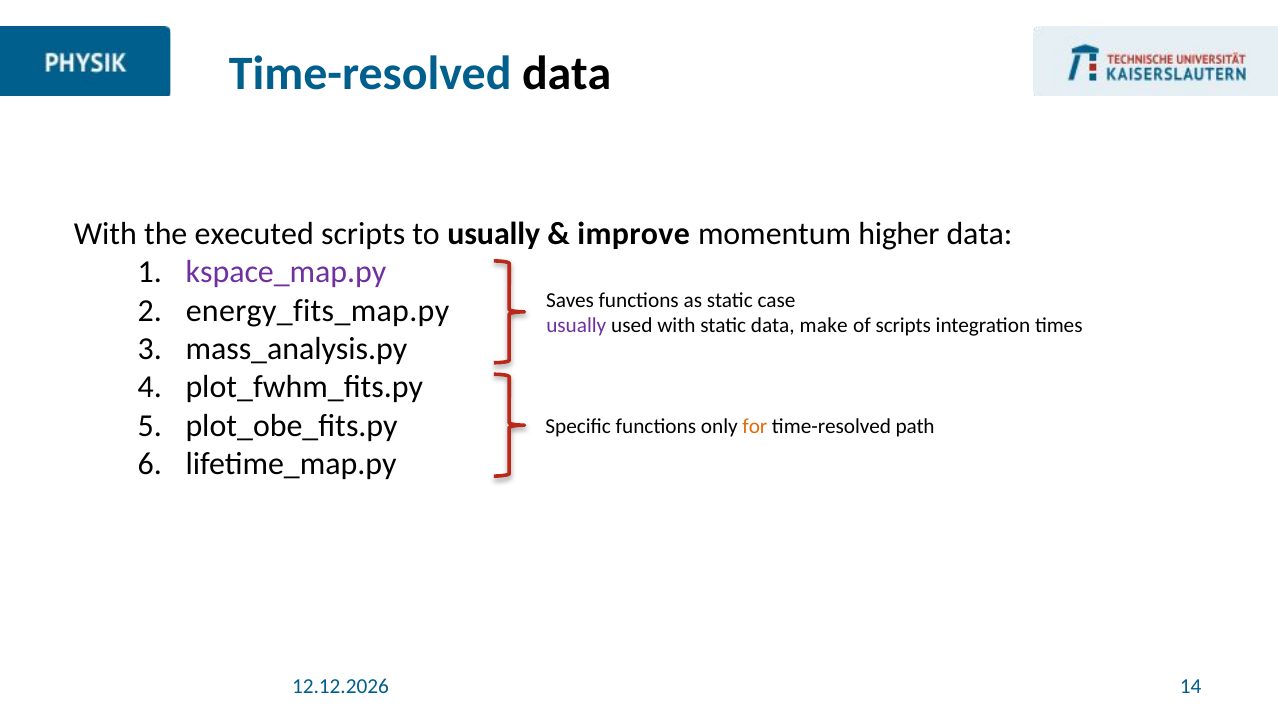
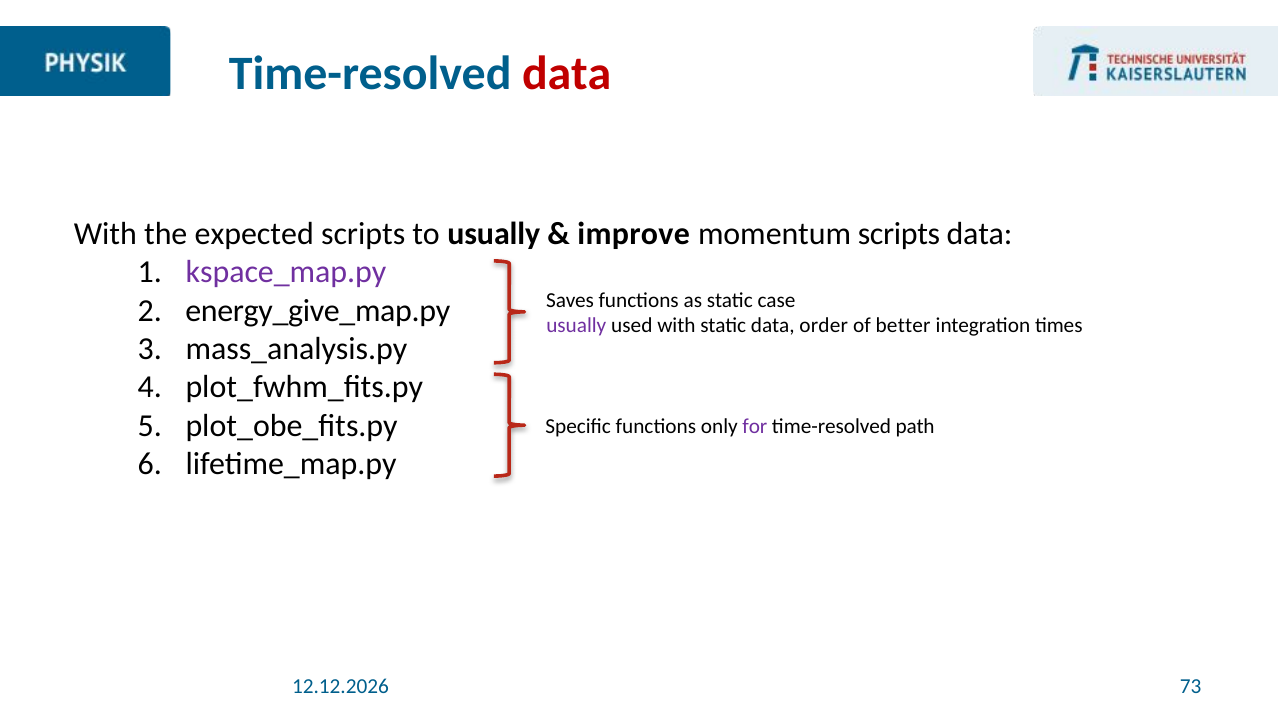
data colour: black -> red (567, 74)
executed: executed -> expected (254, 234)
momentum higher: higher -> scripts (899, 234)
energy_fits_map.py: energy_fits_map.py -> energy_give_map.py (318, 311)
make: make -> order (824, 326)
of scripts: scripts -> better (903, 326)
for colour: orange -> purple (755, 426)
14: 14 -> 73 (1191, 687)
